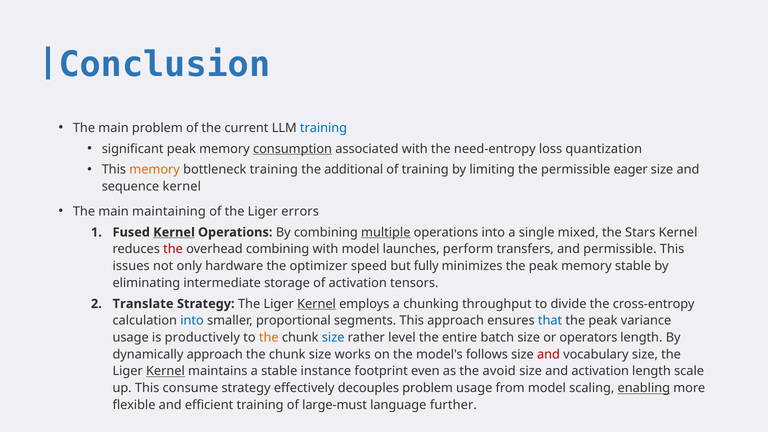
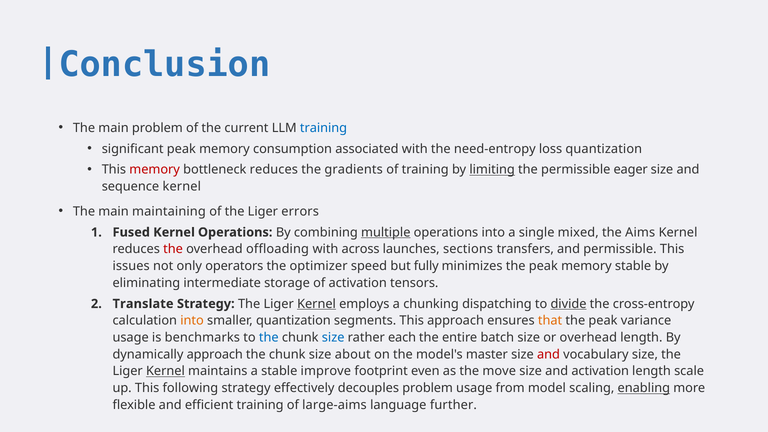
consumption underline: present -> none (293, 149)
memory colour: orange -> red (155, 170)
bottleneck training: training -> reduces (274, 170)
additional: additional -> gradients (354, 170)
limiting underline: none -> present (492, 170)
Kernel underline: present -> none (174, 232)
Stars: Stars -> Aims (640, 232)
overhead combining: combining -> offloading (278, 249)
with model: model -> across (361, 249)
perform: perform -> sections (468, 249)
hardware: hardware -> operators (234, 266)
throughput: throughput -> dispatching (497, 304)
divide underline: none -> present (569, 304)
into colour: blue -> orange (192, 321)
smaller proportional: proportional -> quantization (293, 321)
that colour: blue -> orange (550, 321)
productively: productively -> benchmarks (202, 338)
the colour: orange -> blue (269, 338)
level: level -> each (402, 338)
or operators: operators -> overhead (588, 338)
works: works -> about (353, 354)
follows: follows -> master (487, 354)
instance: instance -> improve (326, 371)
avoid: avoid -> move (499, 371)
consume: consume -> following (190, 388)
large-must: large-must -> large-aims (334, 405)
